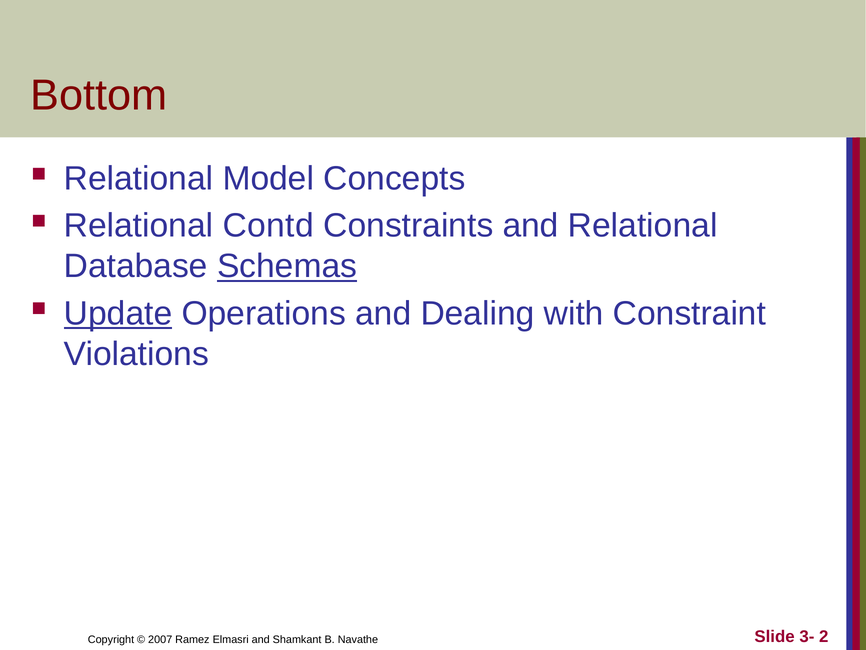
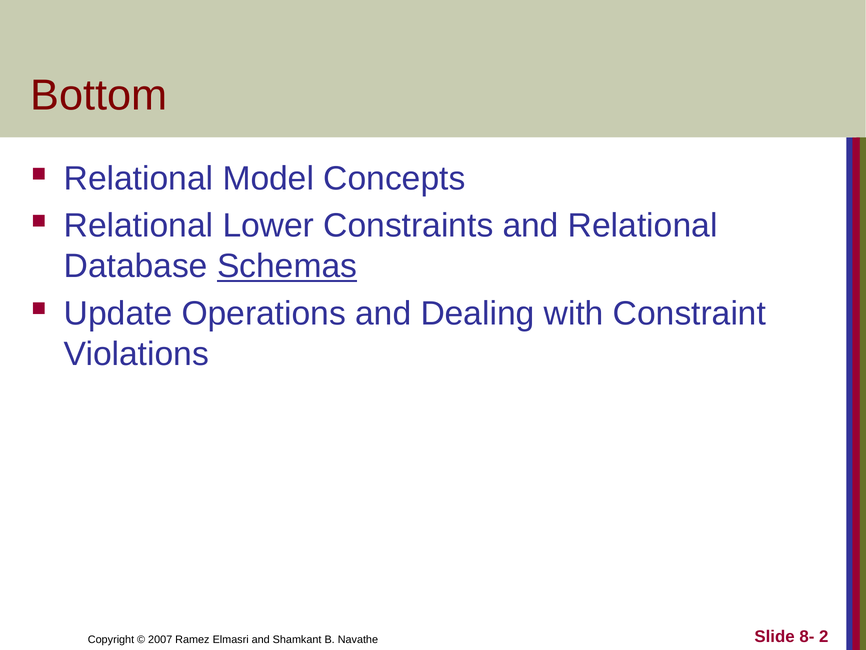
Contd: Contd -> Lower (268, 226)
Update underline: present -> none (118, 313)
3-: 3- -> 8- (807, 636)
